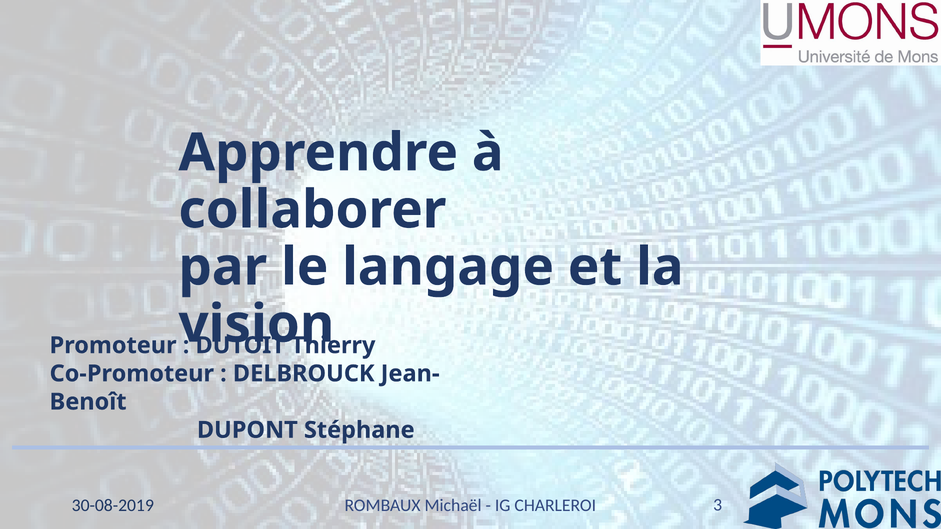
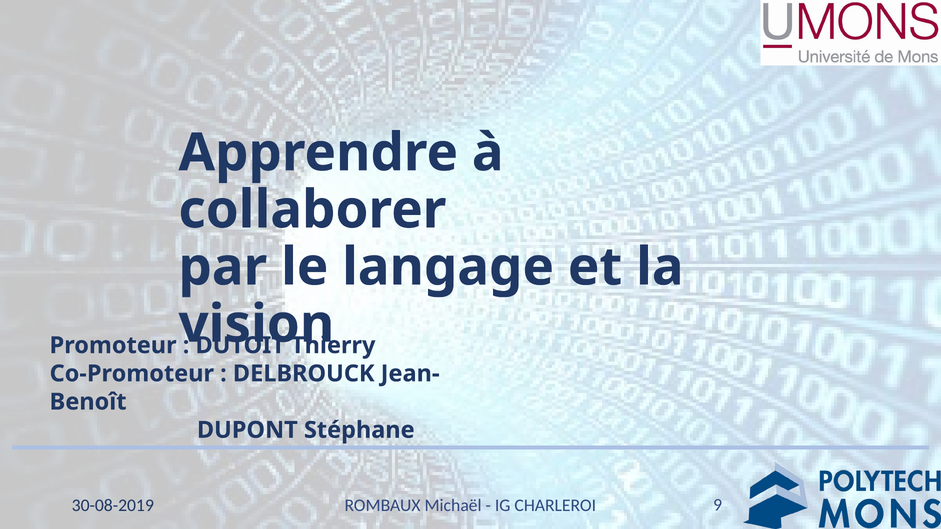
3: 3 -> 9 (718, 505)
